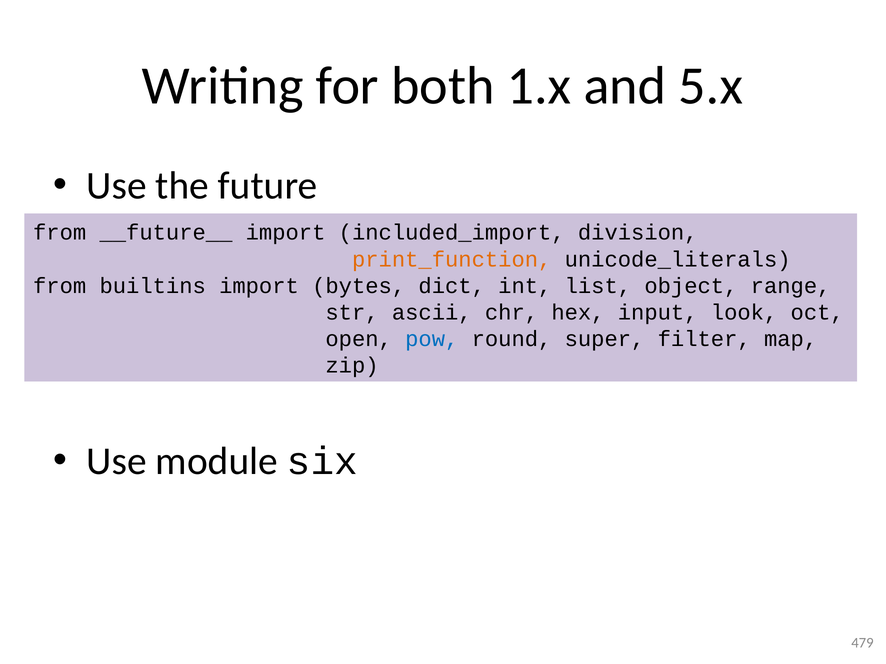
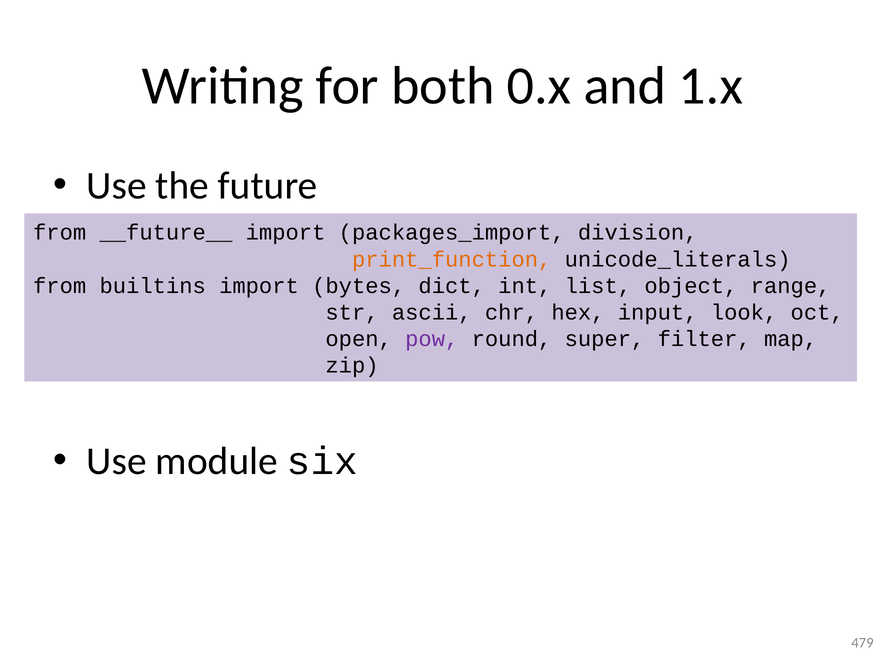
1.x: 1.x -> 0.x (539, 86)
5.x: 5.x -> 1.x (711, 86)
included_import: included_import -> packages_import (452, 233)
pow colour: blue -> purple (432, 339)
